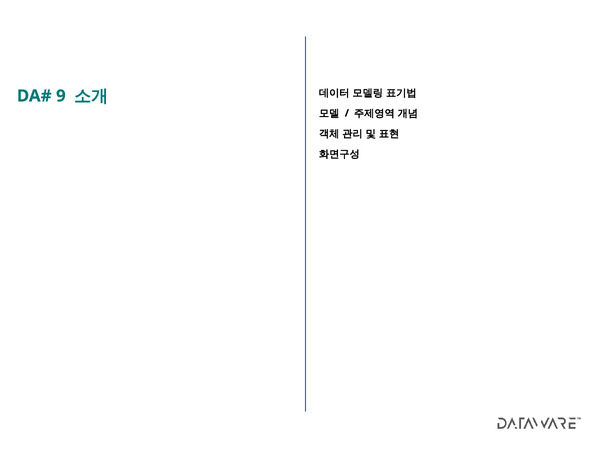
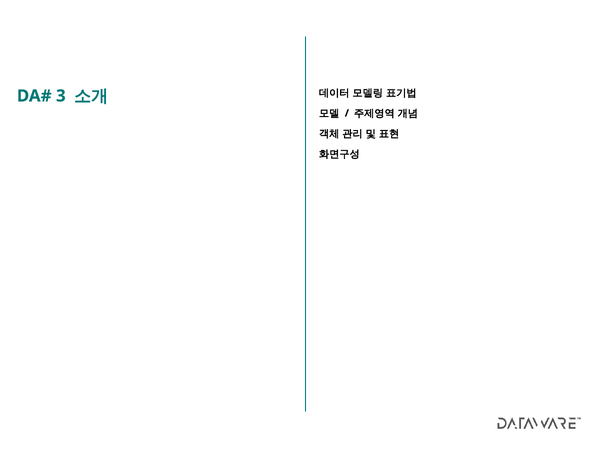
9: 9 -> 3 (61, 96)
